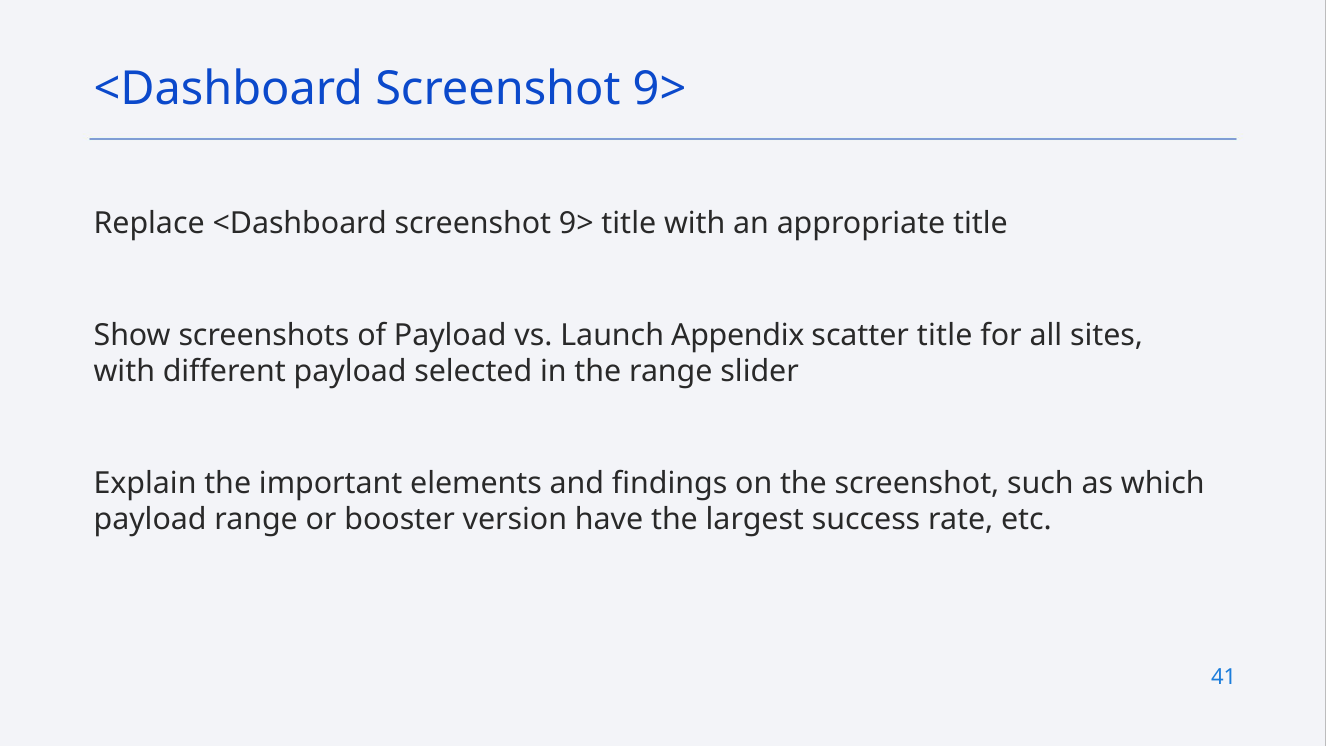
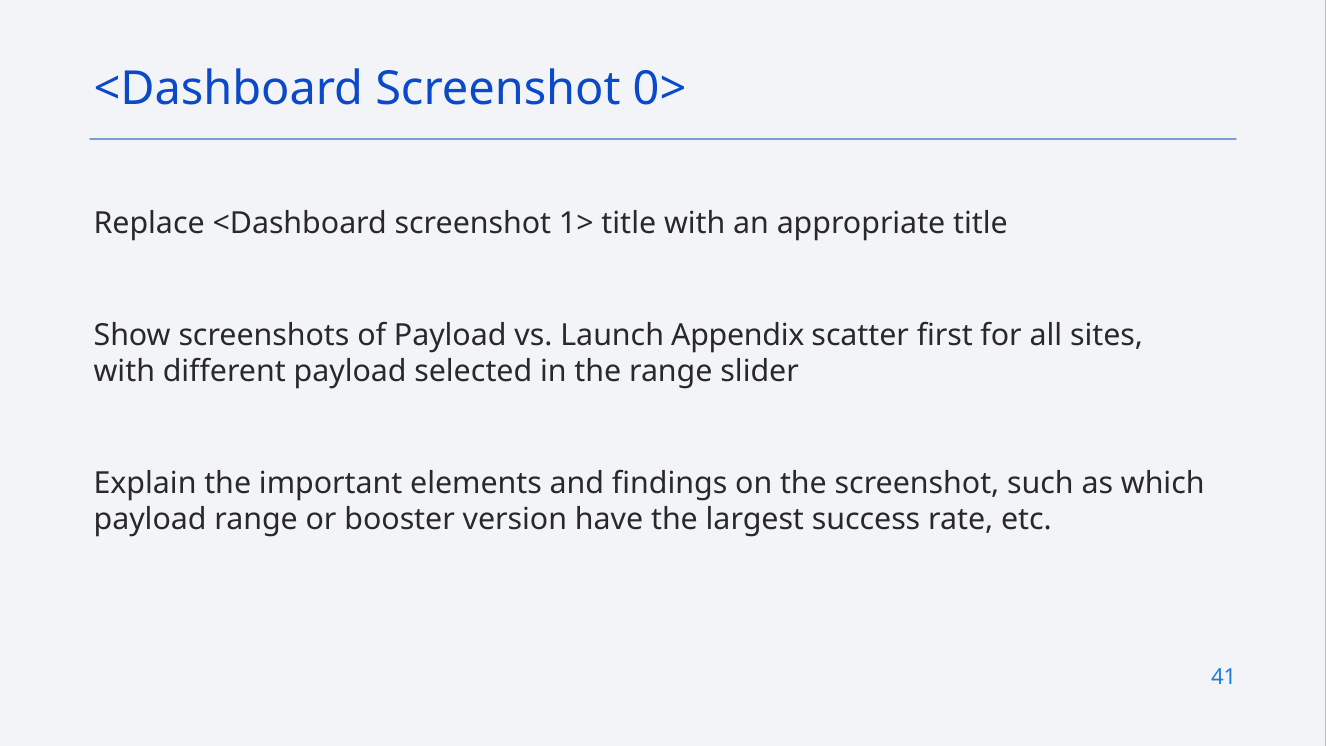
9>: 9> -> 0> (660, 89)
Replace <Dashboard screenshot 9>: 9> -> 1> (576, 224)
scatter title: title -> first (945, 335)
